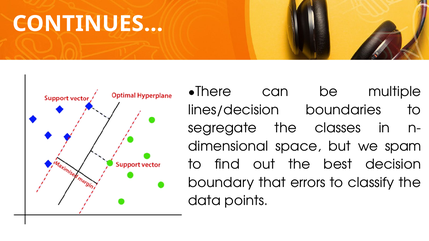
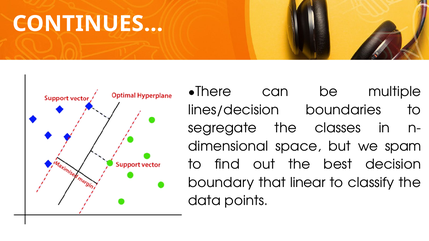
errors: errors -> linear (308, 183)
